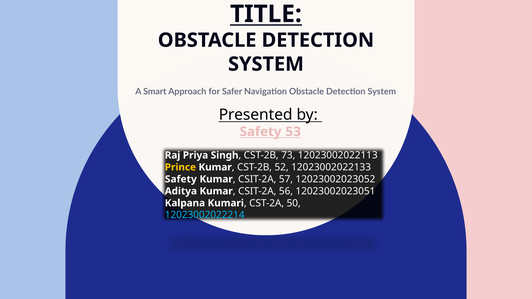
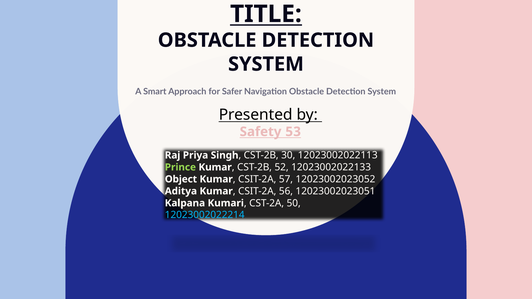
73: 73 -> 30 (288, 155)
Prince colour: yellow -> light green (180, 167)
Safety: Safety -> Object (181, 179)
